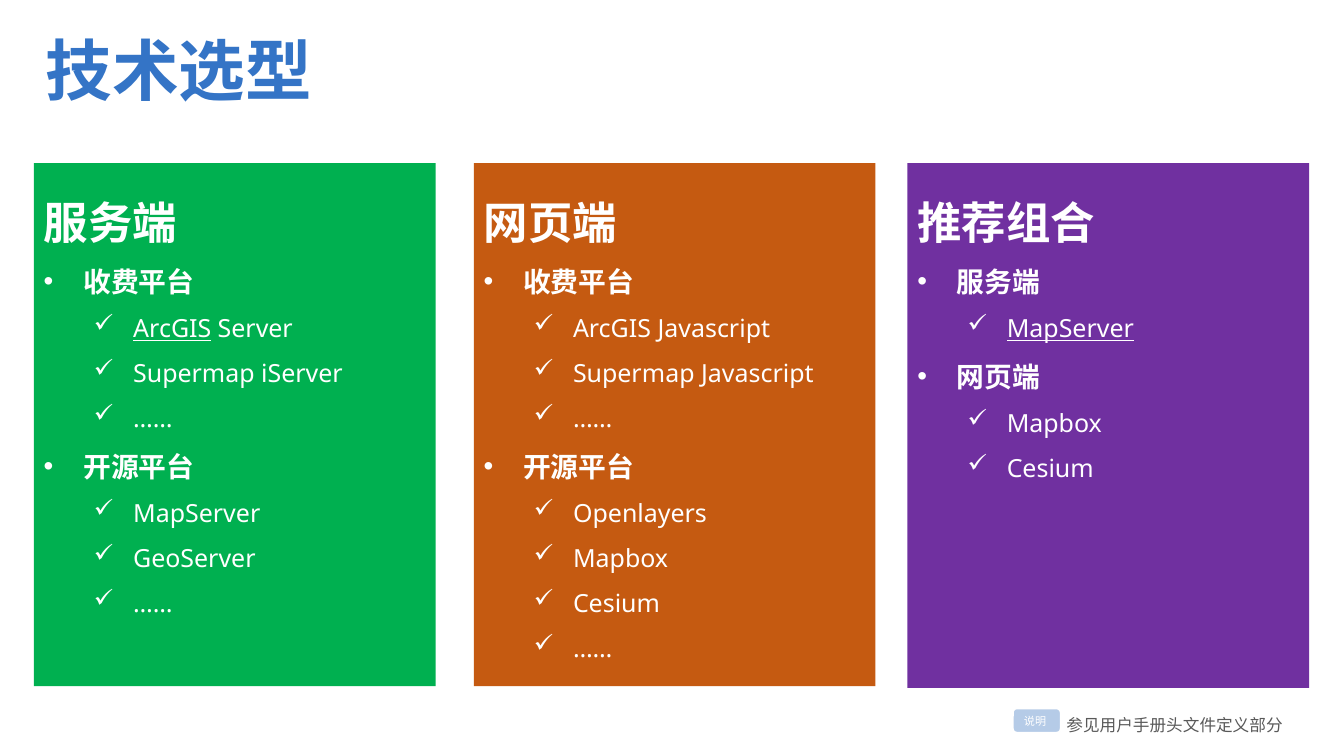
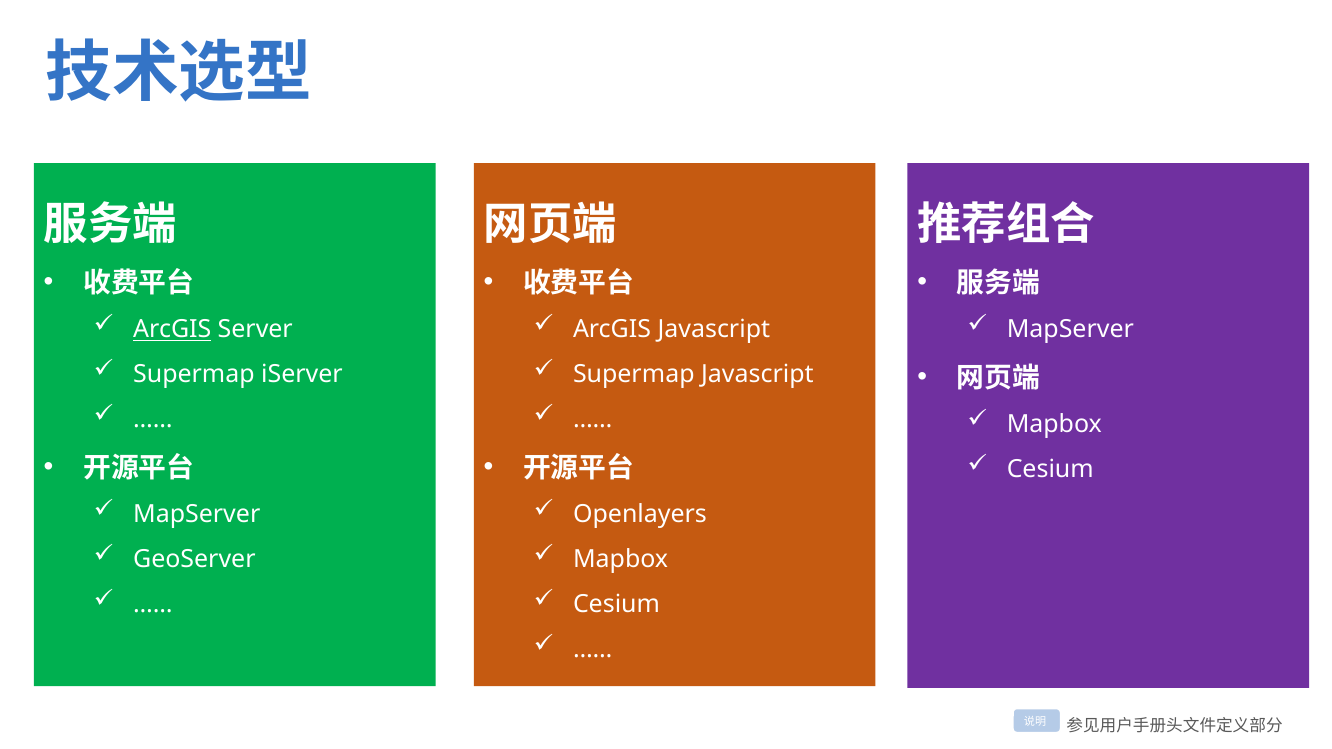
MapServer underline: present -> none (1070, 330)
